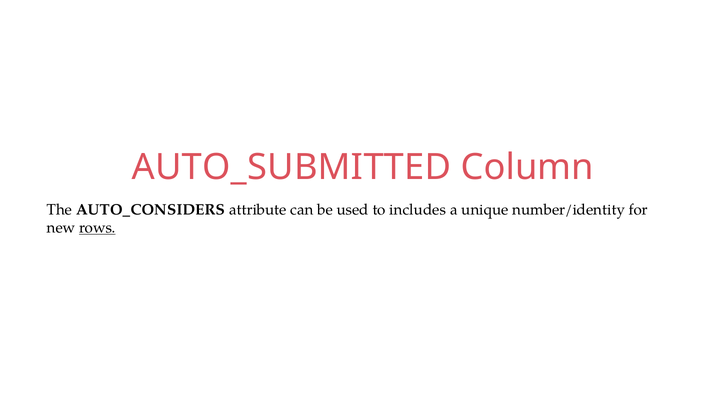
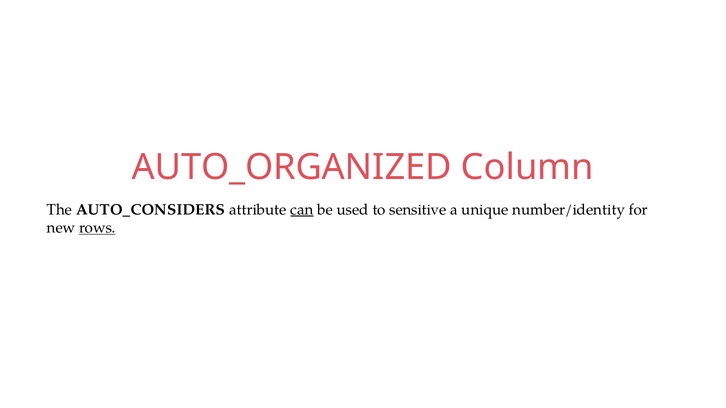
AUTO_SUBMITTED: AUTO_SUBMITTED -> AUTO_ORGANIZED (292, 168)
can underline: none -> present (302, 210)
includes: includes -> sensitive (418, 210)
